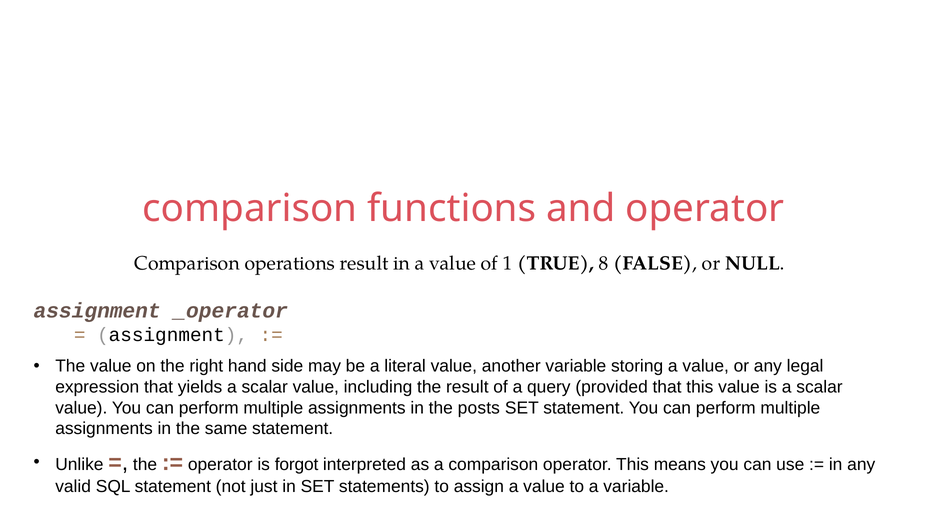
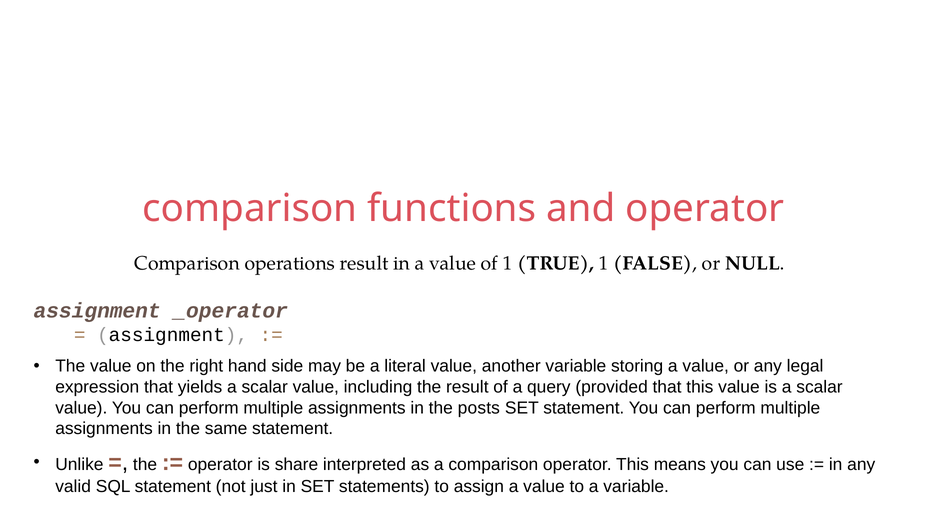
TRUE 8: 8 -> 1 (604, 264)
forgot: forgot -> share (296, 465)
